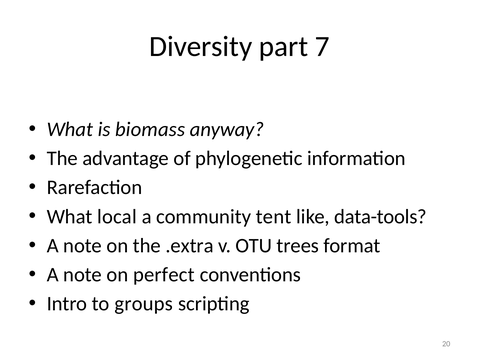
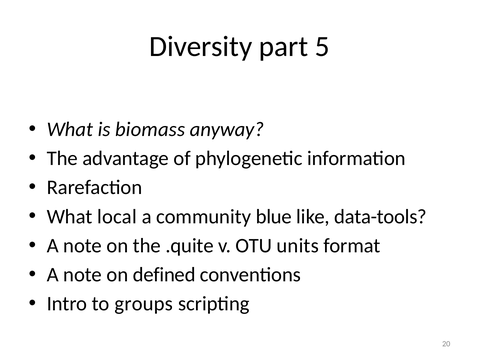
7: 7 -> 5 (322, 46)
tent: tent -> blue (274, 216)
.extra: .extra -> .quite (190, 245)
trees: trees -> units (298, 245)
perfect: perfect -> defined (164, 274)
